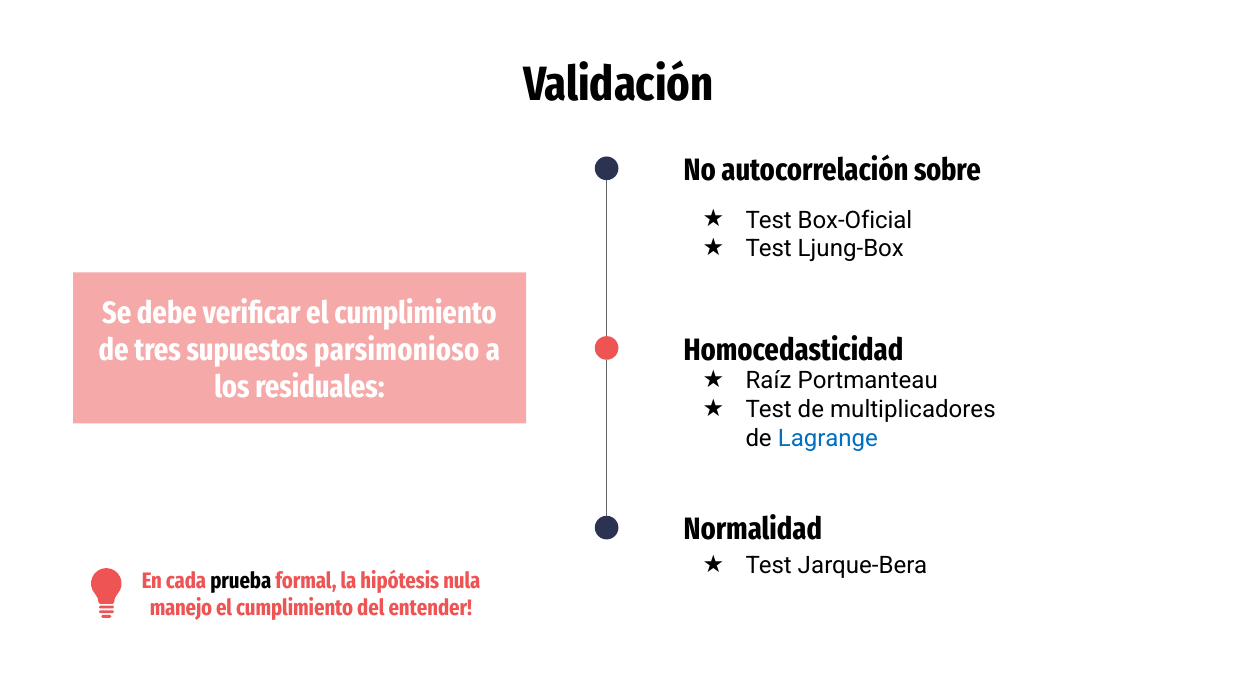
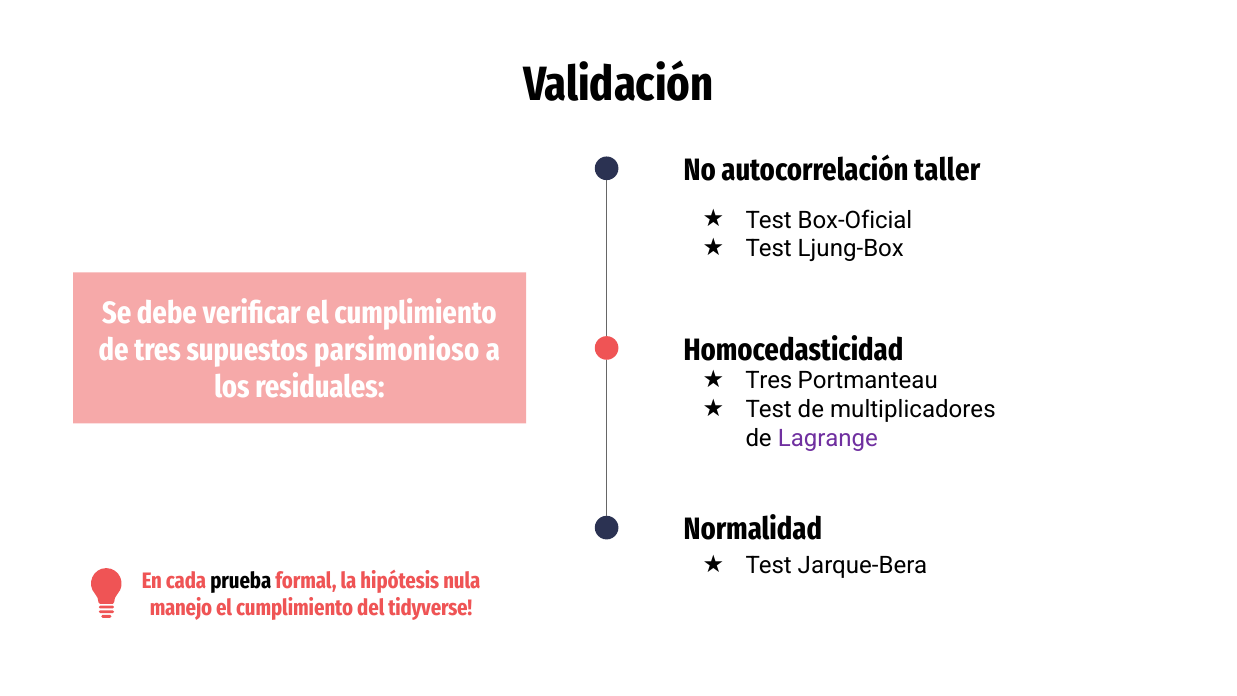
sobre: sobre -> taller (947, 170)
Raíz: Raíz -> Tres (769, 381)
Lagrange colour: blue -> purple (828, 439)
entender: entender -> tidyverse (430, 608)
